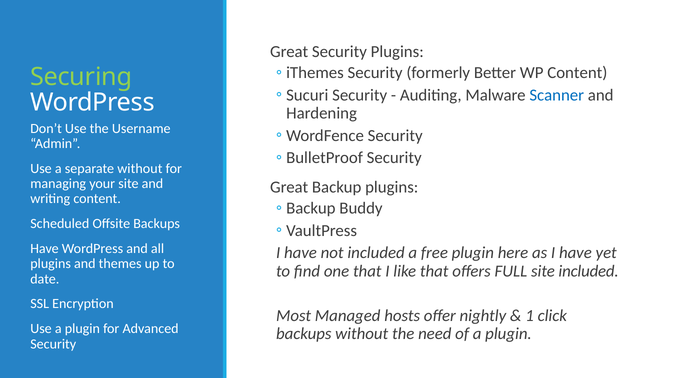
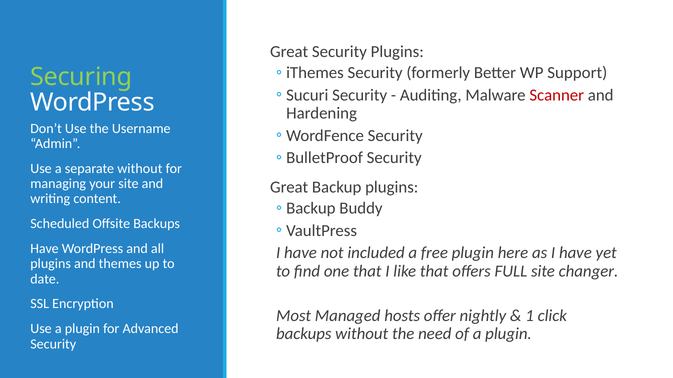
WP Content: Content -> Support (577, 73)
Scanner colour: blue -> red (557, 95)
site included: included -> changer (588, 271)
